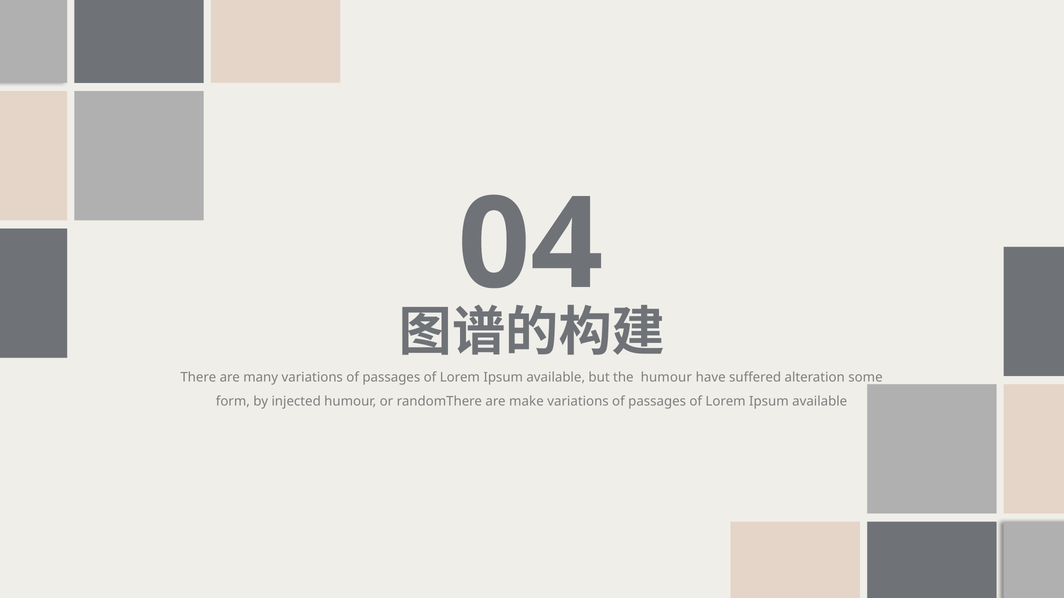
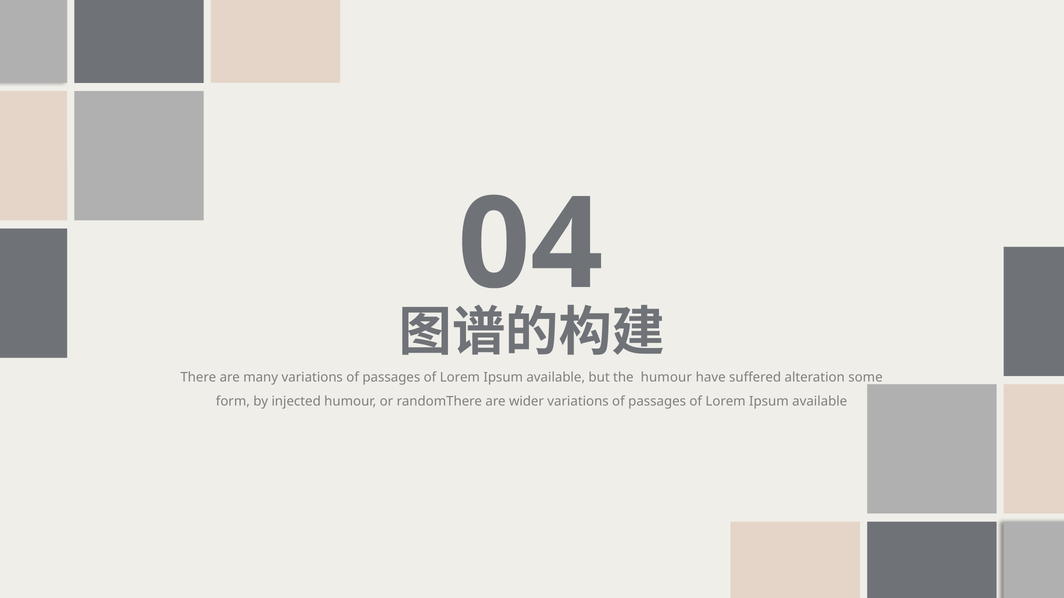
make: make -> wider (526, 402)
